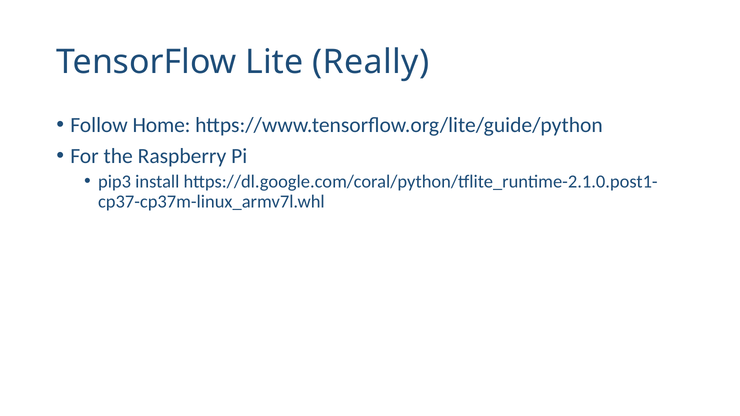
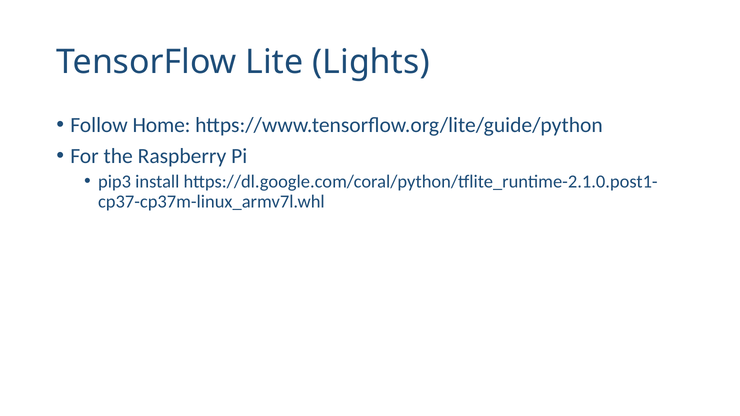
Really: Really -> Lights (371, 62)
